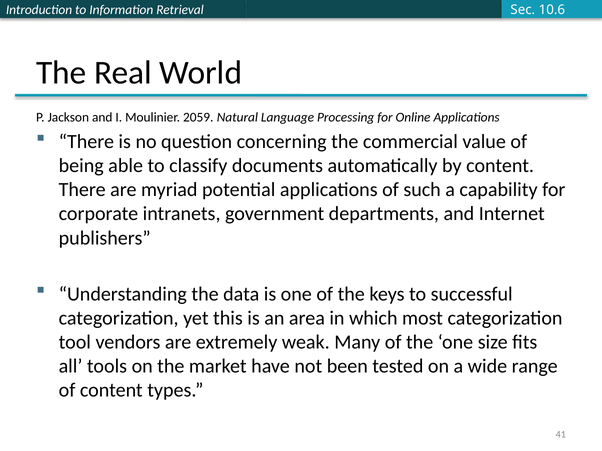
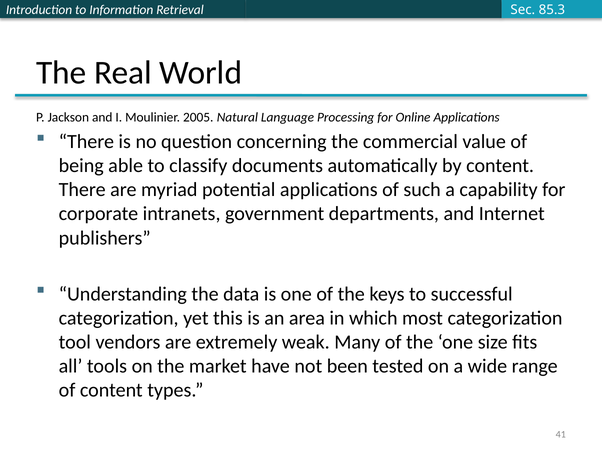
10.6: 10.6 -> 85.3 (552, 10)
2059: 2059 -> 2005 (198, 117)
